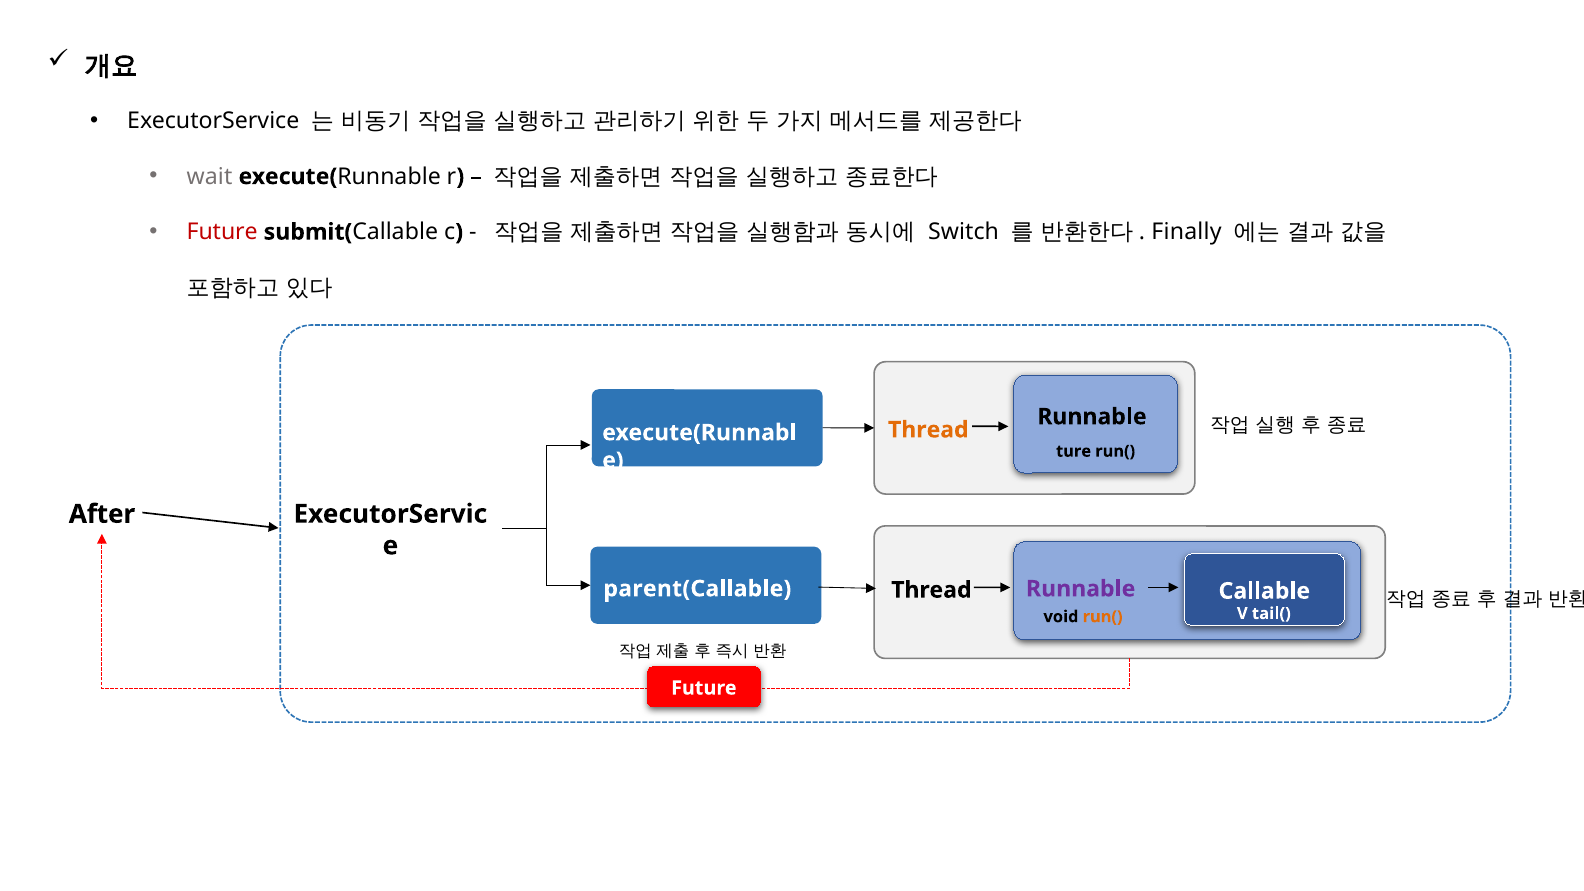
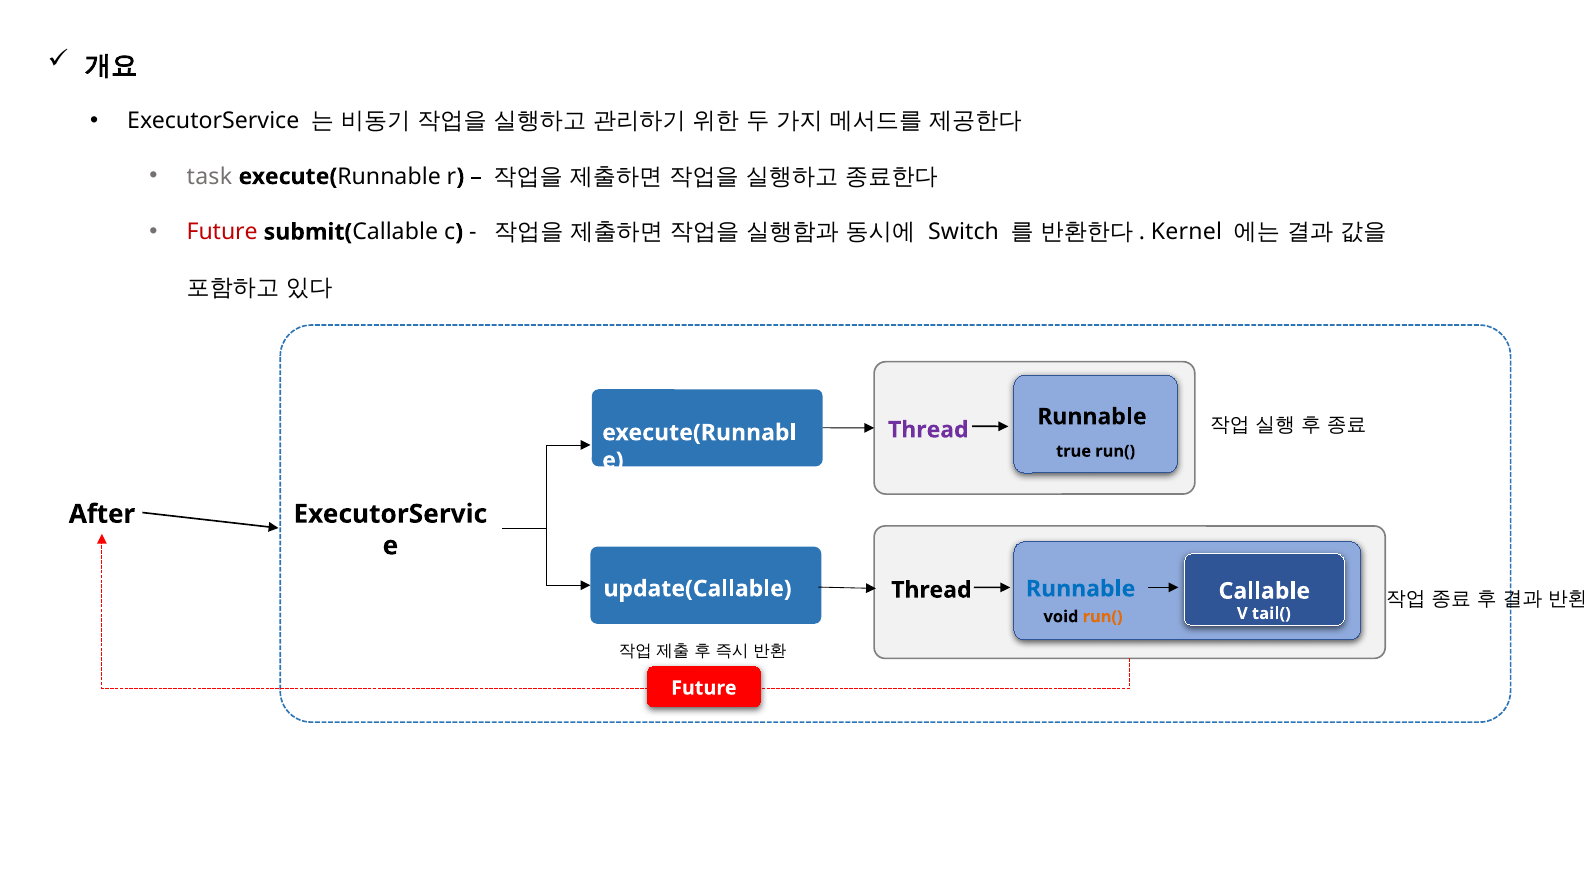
wait: wait -> task (209, 177)
Finally: Finally -> Kernel (1187, 232)
Thread colour: orange -> purple (928, 430)
ture: ture -> true (1074, 451)
parent(Callable: parent(Callable -> update(Callable (698, 589)
Runnable colour: purple -> blue (1081, 589)
